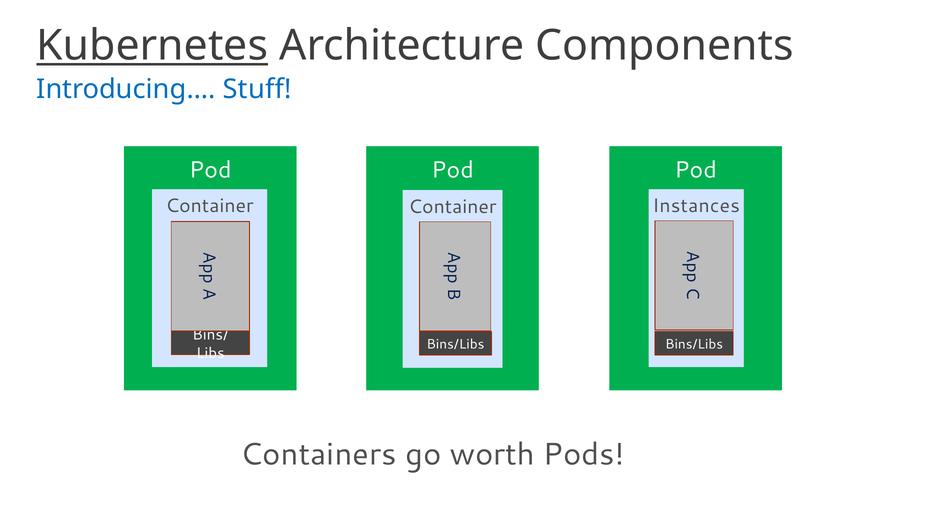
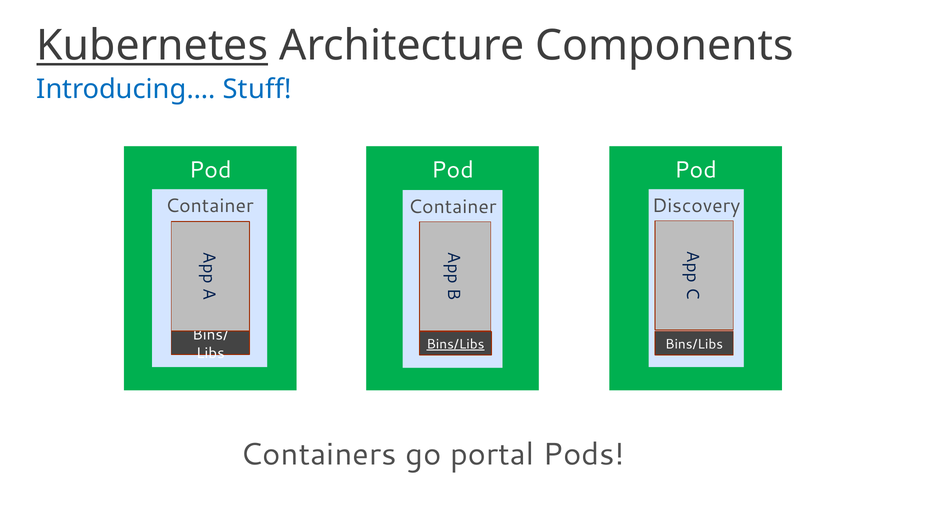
Instances: Instances -> Discovery (696, 206)
Bins/Libs underline: none -> present (455, 344)
worth: worth -> portal (492, 455)
